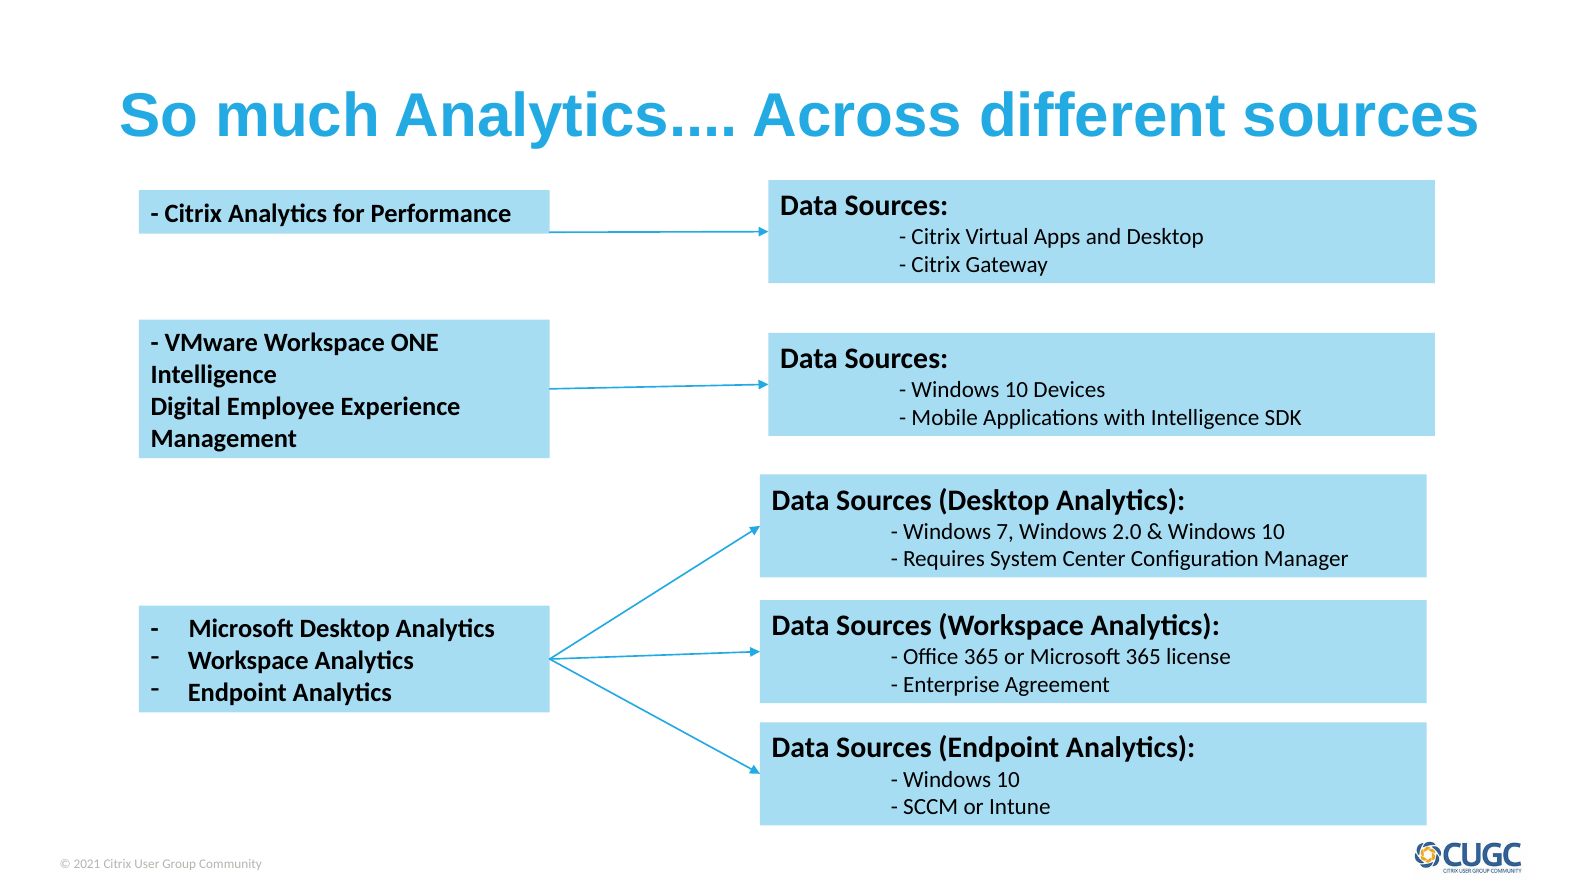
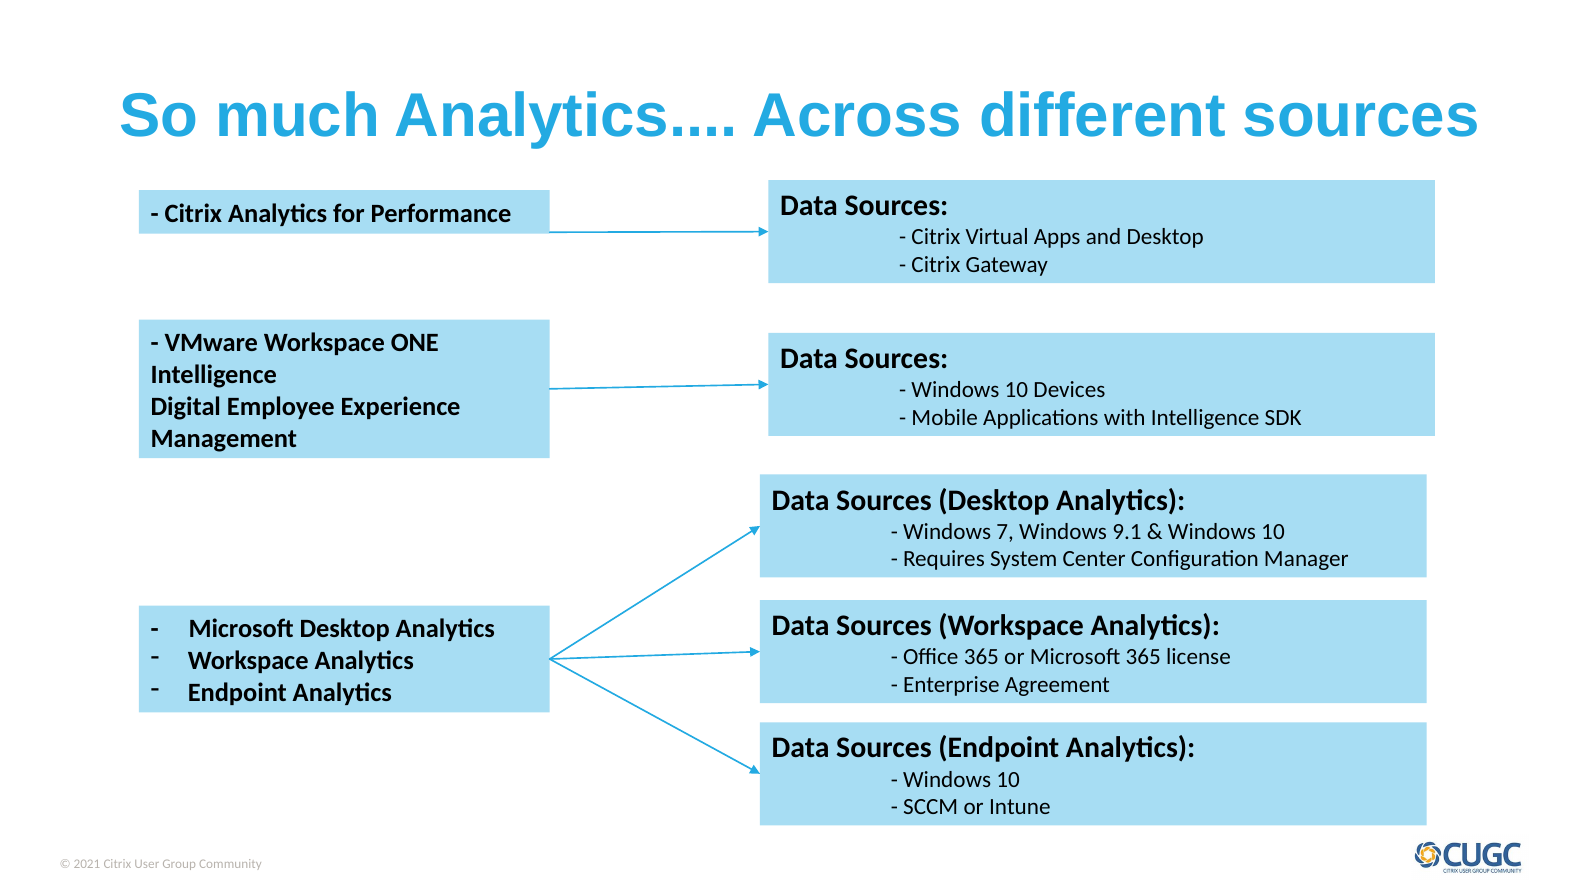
2.0: 2.0 -> 9.1 (1127, 532)
